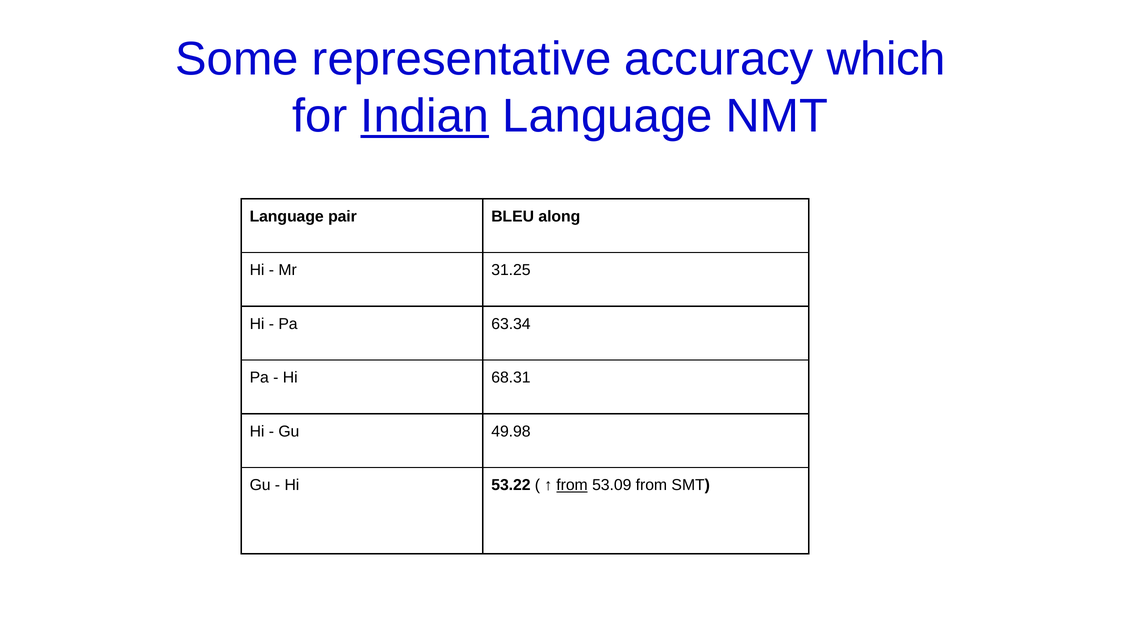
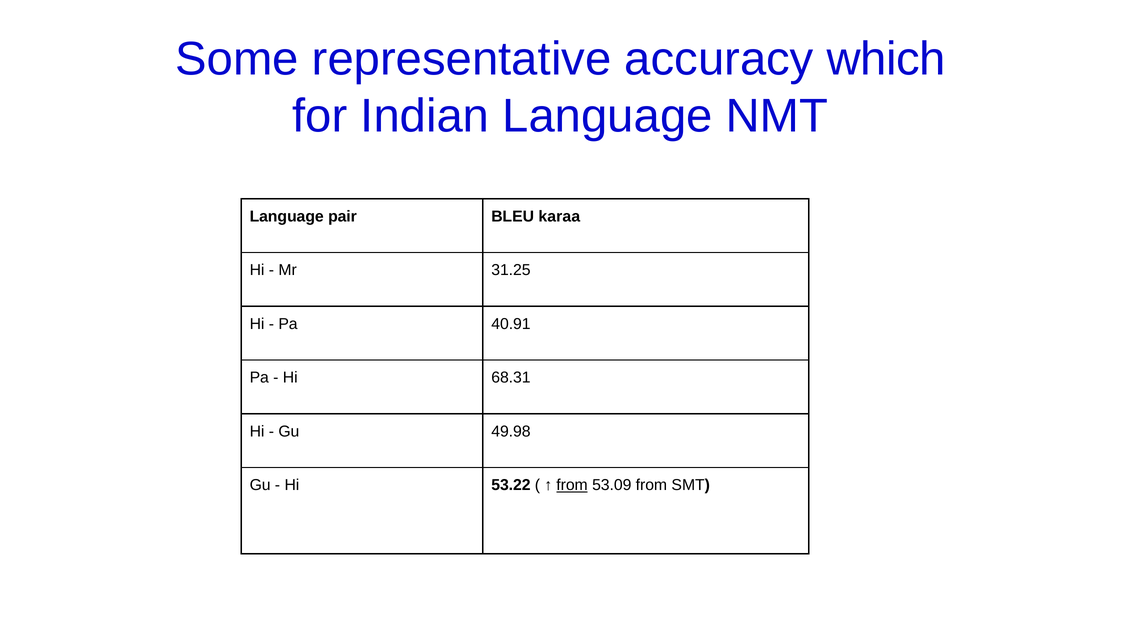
Indian underline: present -> none (425, 116)
along: along -> karaa (559, 216)
63.34: 63.34 -> 40.91 (511, 324)
